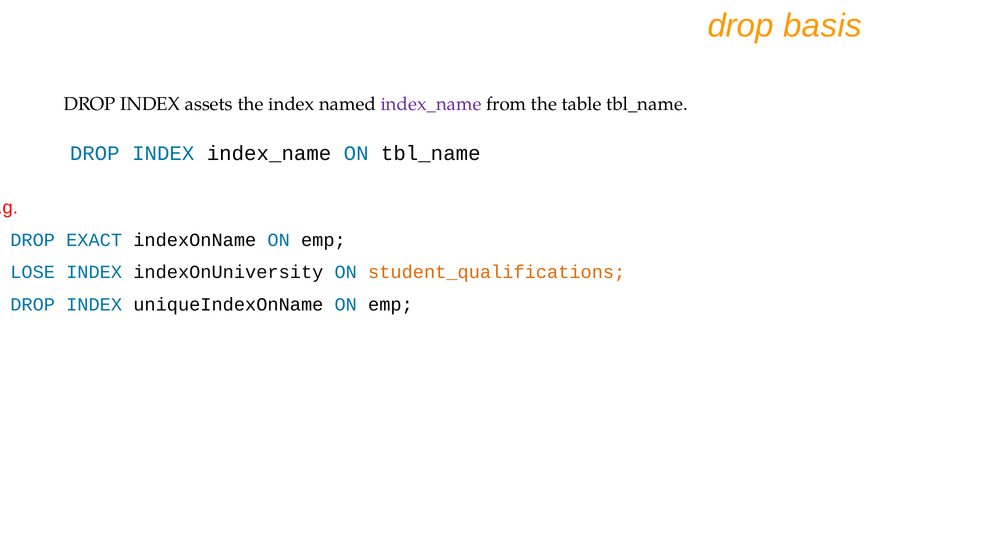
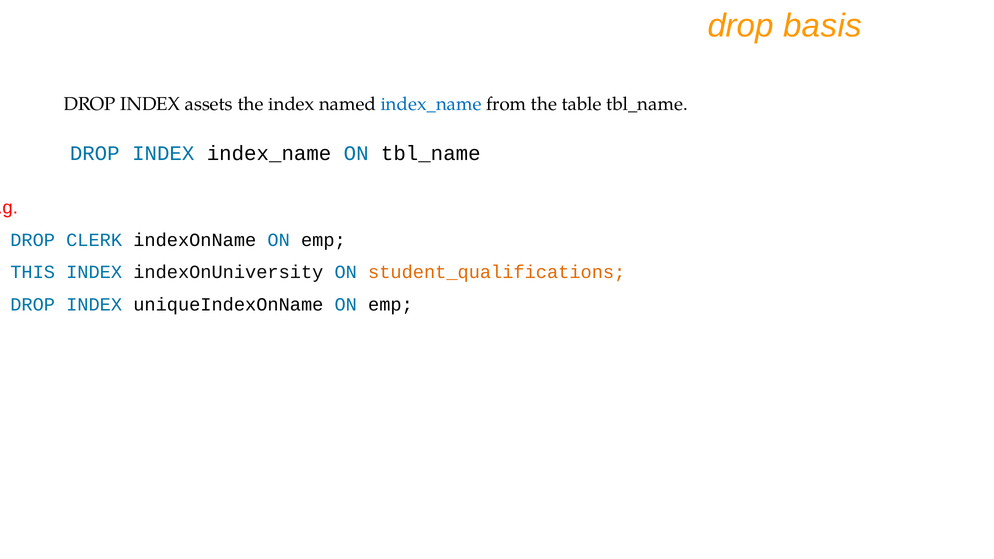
index_name colour: purple -> blue (431, 104)
EXACT: EXACT -> CLERK (94, 240)
LOSE: LOSE -> THIS (33, 272)
